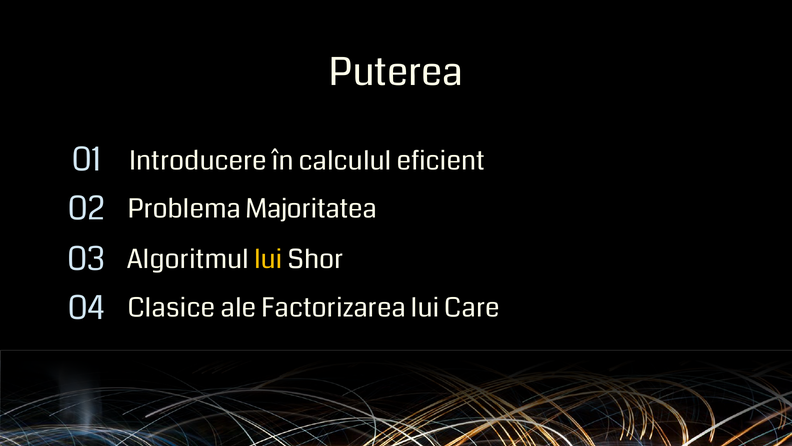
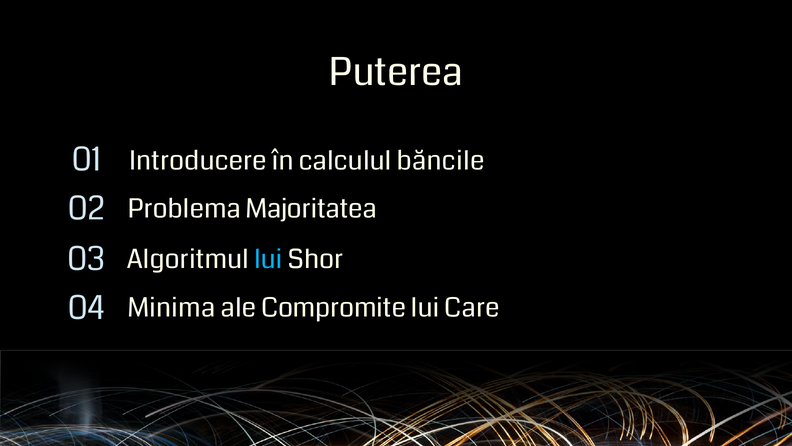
eficient: eficient -> băncile (441, 161)
lui colour: yellow -> light blue (268, 259)
Clasice: Clasice -> Minima (172, 308)
Factorizarea: Factorizarea -> Compromite (334, 308)
